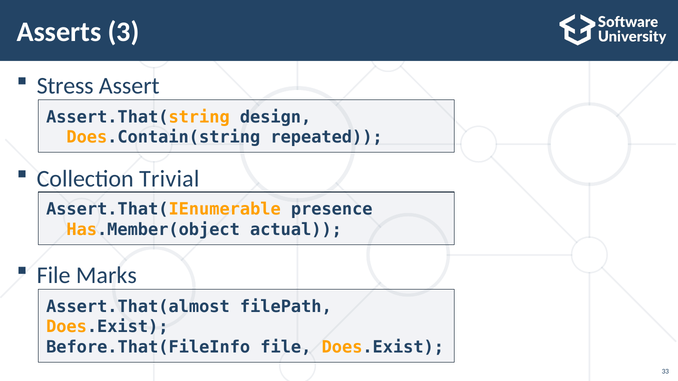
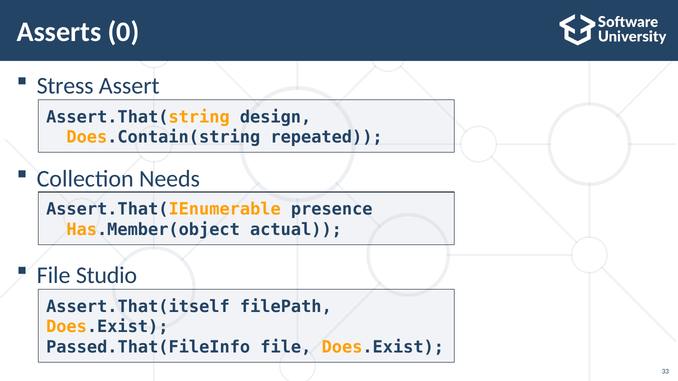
3: 3 -> 0 (124, 32)
Trivial: Trivial -> Needs (169, 179)
Marks: Marks -> Studio (106, 276)
Assert.That(almost: Assert.That(almost -> Assert.That(itself (138, 307)
Before.That(FileInfo: Before.That(FileInfo -> Passed.That(FileInfo (148, 347)
